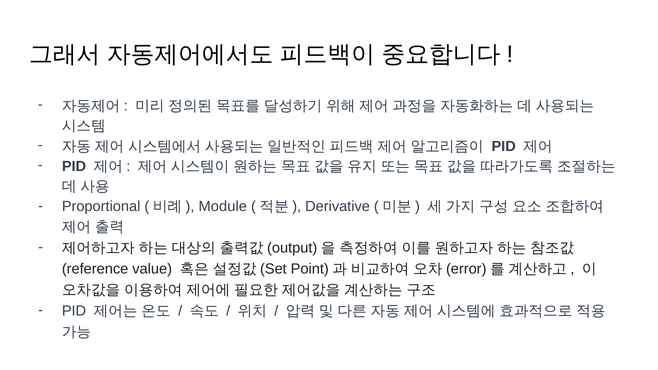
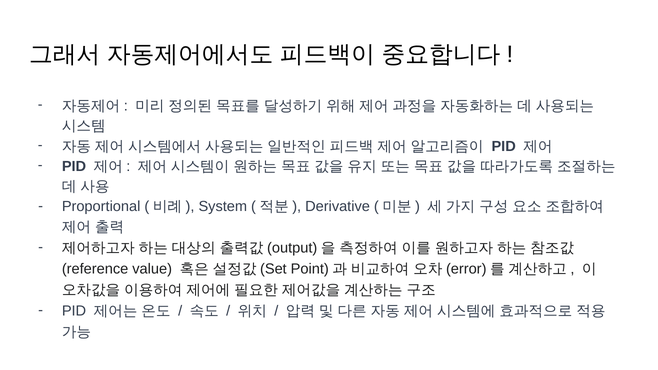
Module: Module -> System (223, 207)
